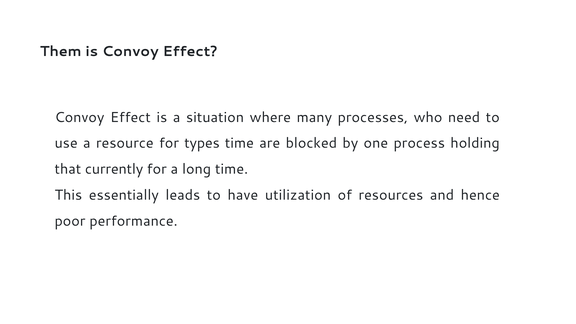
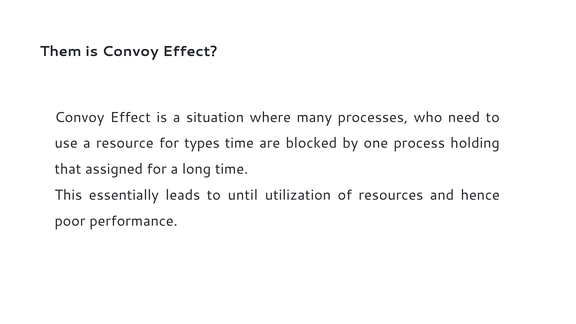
currently: currently -> assigned (114, 169)
have: have -> until (243, 195)
